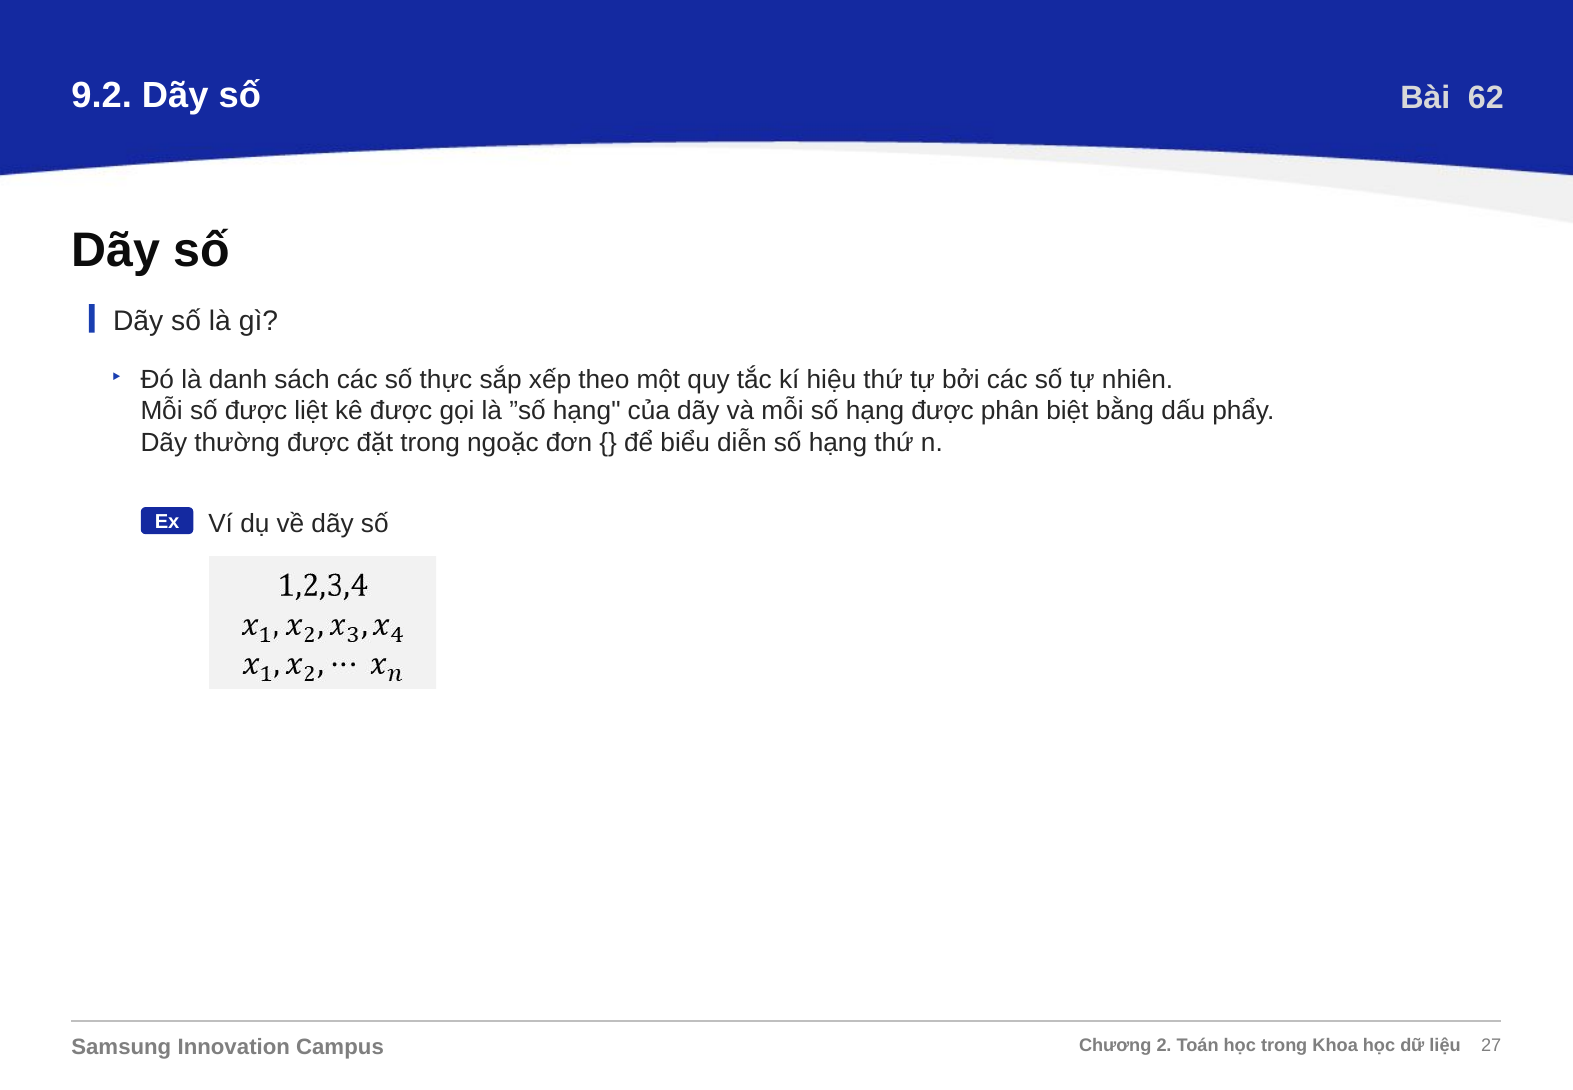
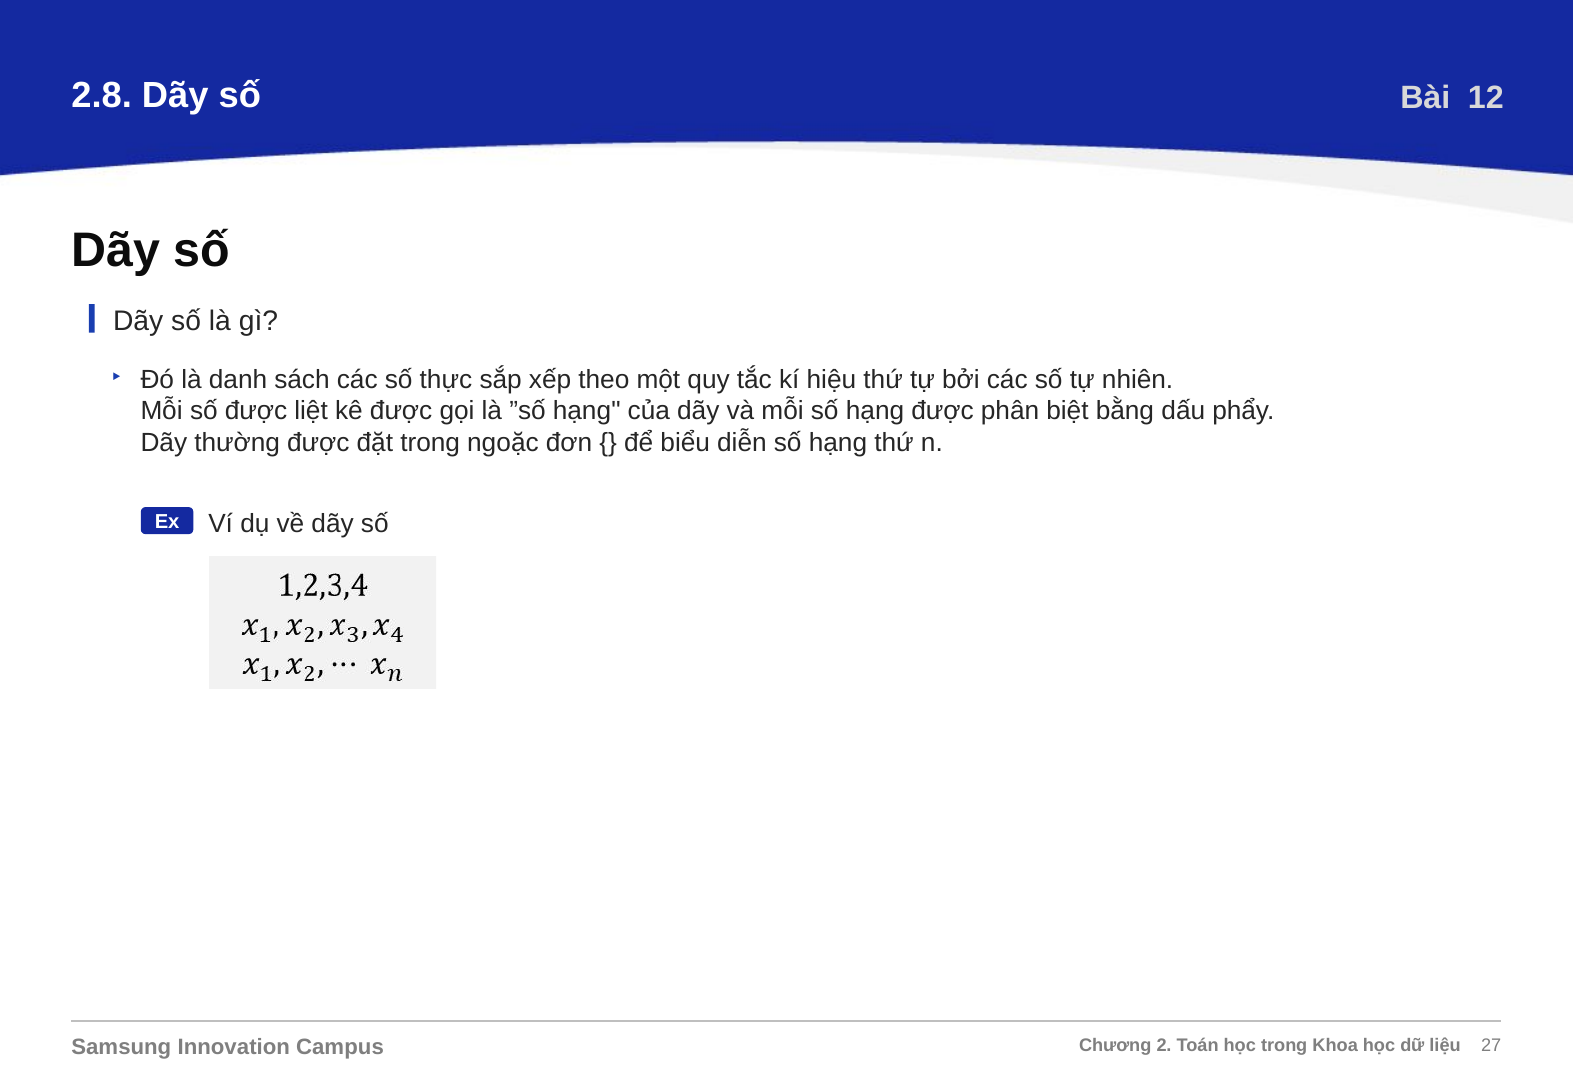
9.2: 9.2 -> 2.8 (102, 96)
62: 62 -> 12 (1486, 98)
